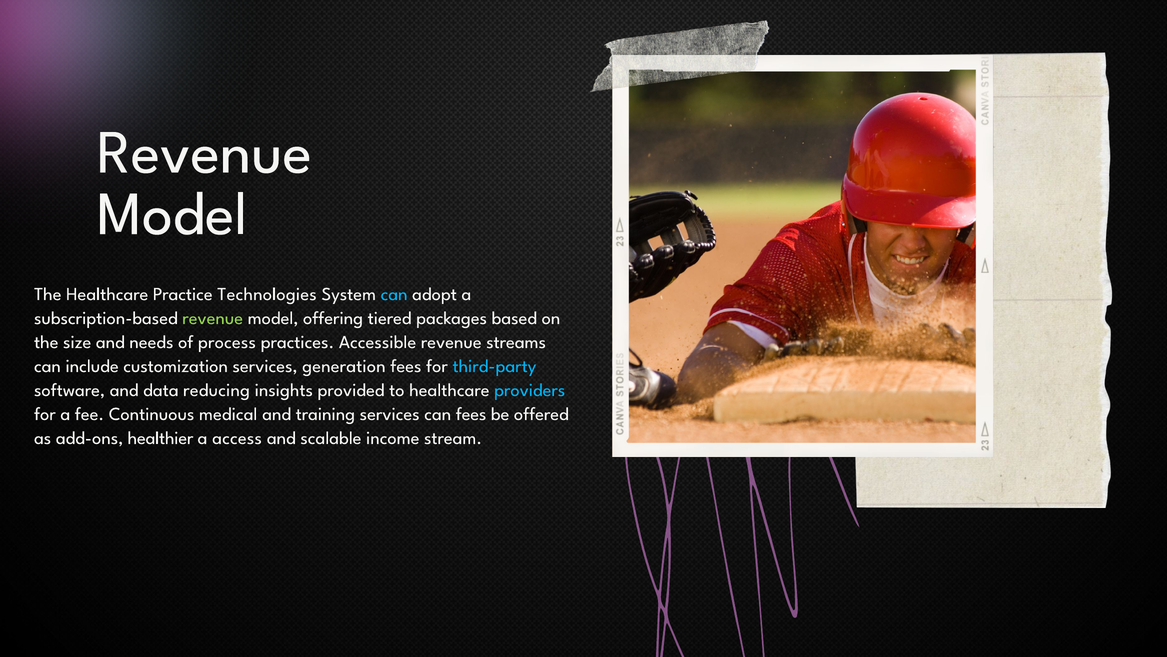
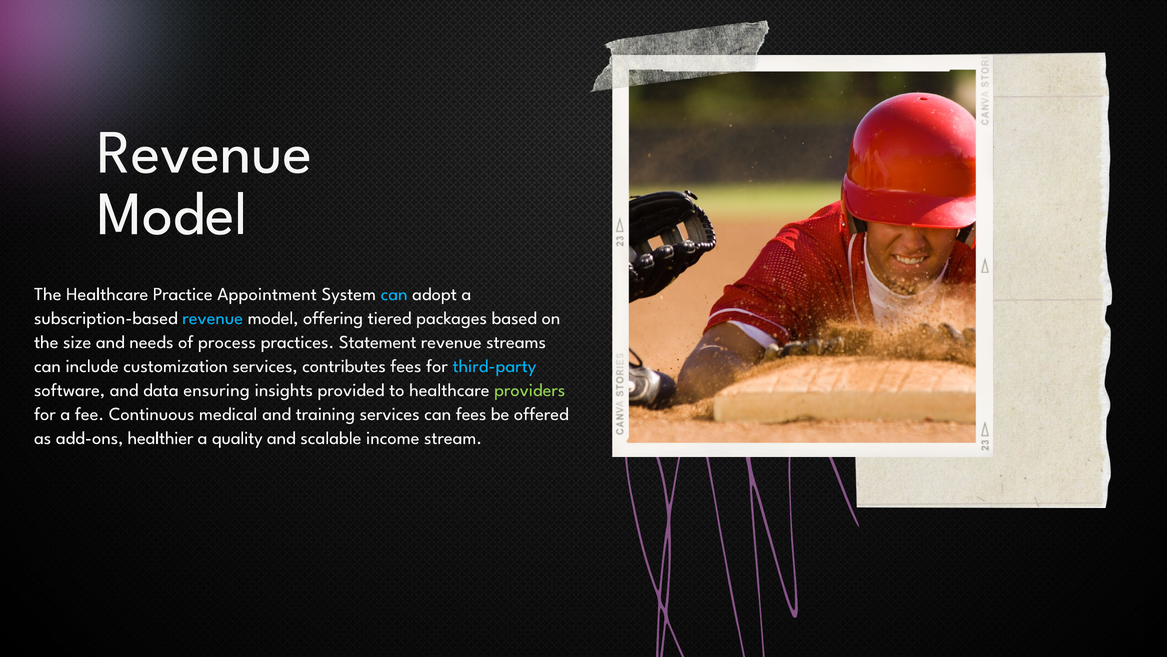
Technologies: Technologies -> Appointment (267, 294)
revenue colour: light green -> light blue (213, 318)
Accessible: Accessible -> Statement (378, 342)
generation: generation -> contributes (344, 366)
reducing: reducing -> ensuring (217, 390)
providers colour: light blue -> light green (530, 390)
access: access -> quality (237, 438)
